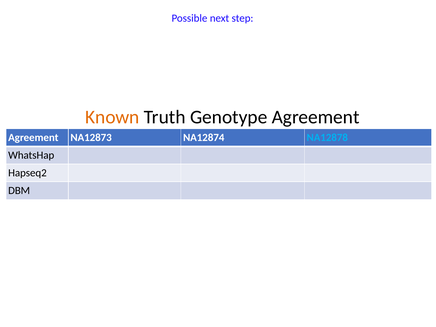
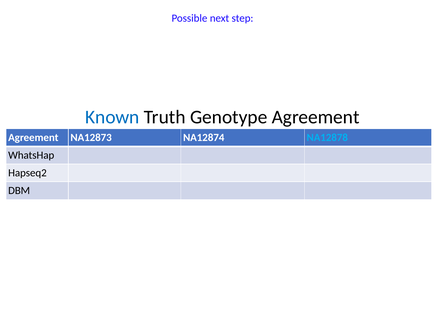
Known colour: orange -> blue (112, 117)
